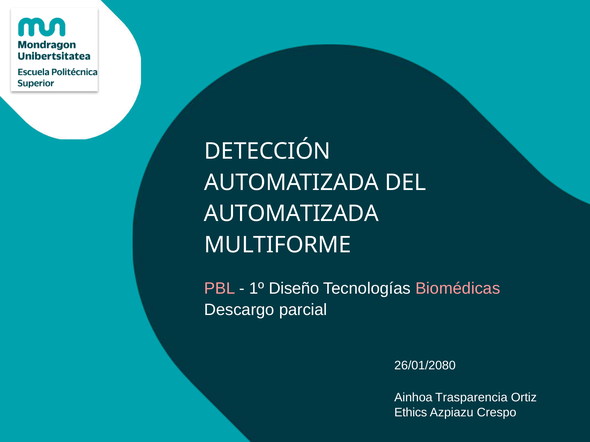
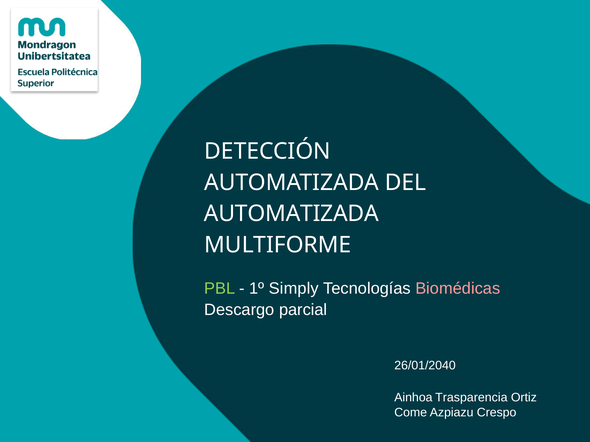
PBL colour: pink -> light green (220, 289)
Diseño: Diseño -> Simply (294, 289)
26/01/2080: 26/01/2080 -> 26/01/2040 (425, 366)
Ethics: Ethics -> Come (411, 413)
